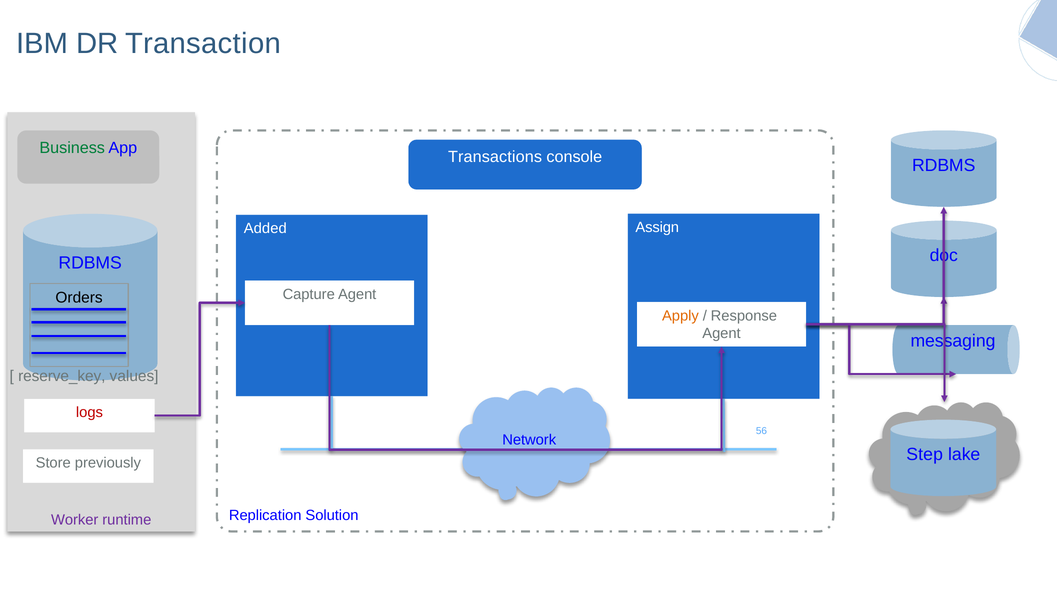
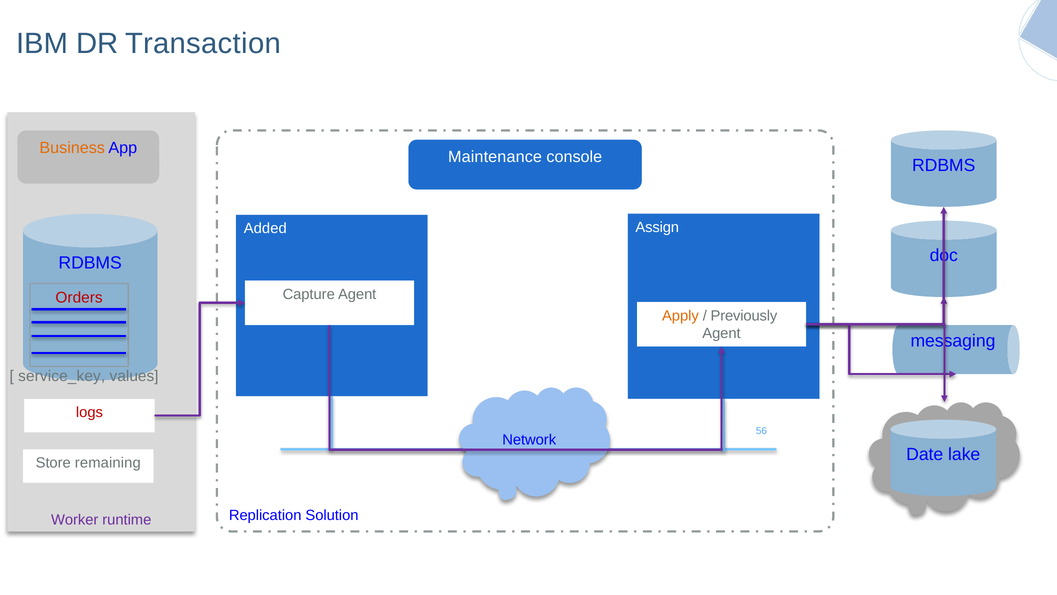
Business colour: green -> orange (72, 148)
Transactions: Transactions -> Maintenance (495, 157)
Orders colour: black -> red (79, 298)
Response: Response -> Previously (744, 315)
reserve_key: reserve_key -> service_key (62, 376)
Step: Step -> Date (925, 454)
previously: previously -> remaining (108, 463)
